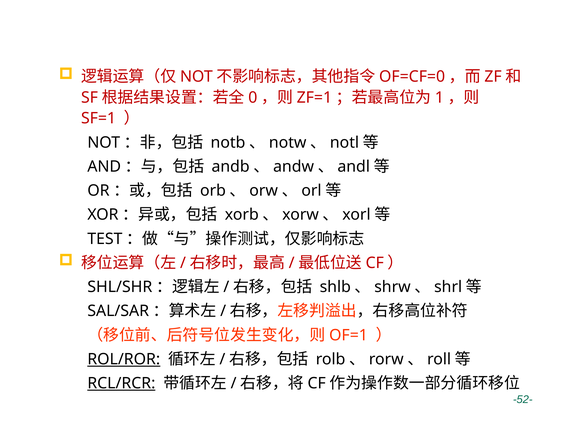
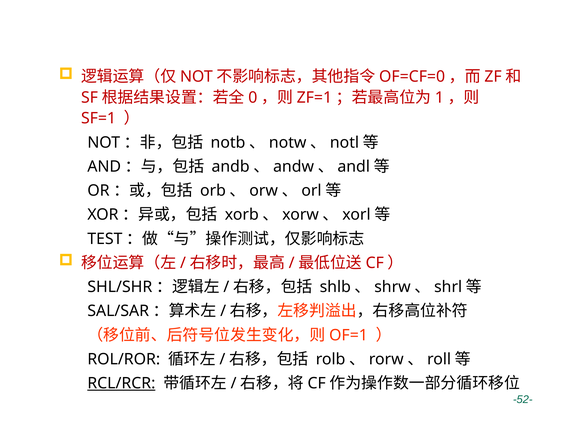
ROL/ROR underline: present -> none (124, 359)
